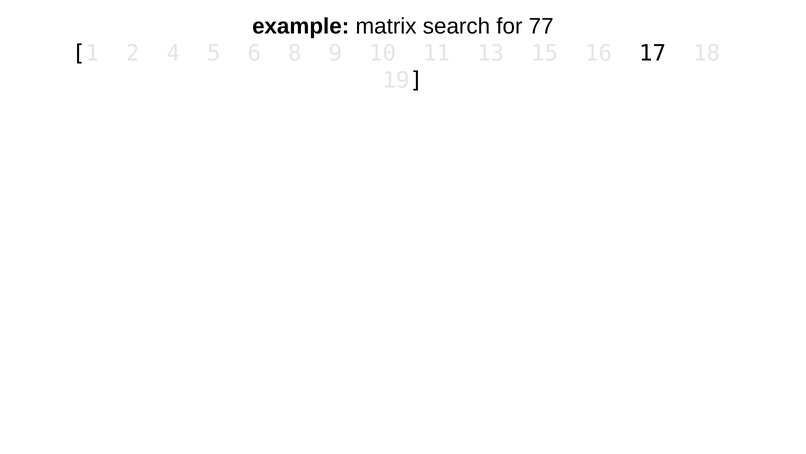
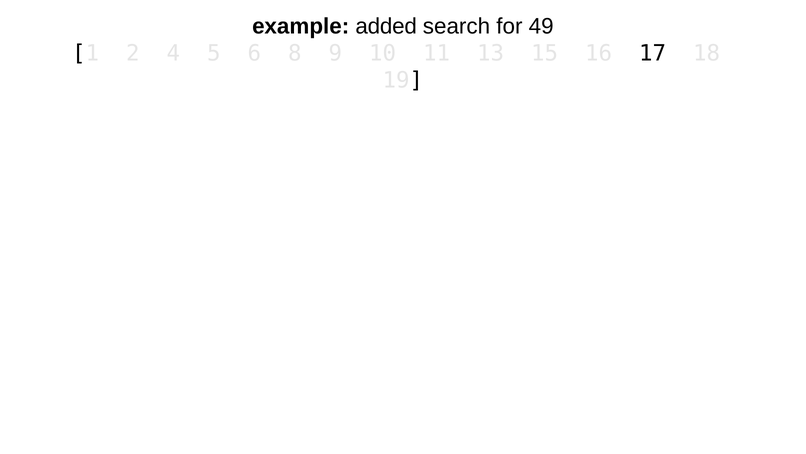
matrix: matrix -> added (386, 27)
77: 77 -> 49 (541, 27)
